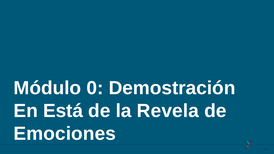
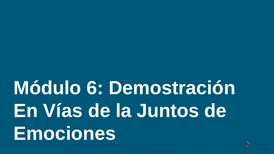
0: 0 -> 6 (95, 88)
Está: Está -> Vías (63, 111)
Revela: Revela -> Juntos (168, 111)
